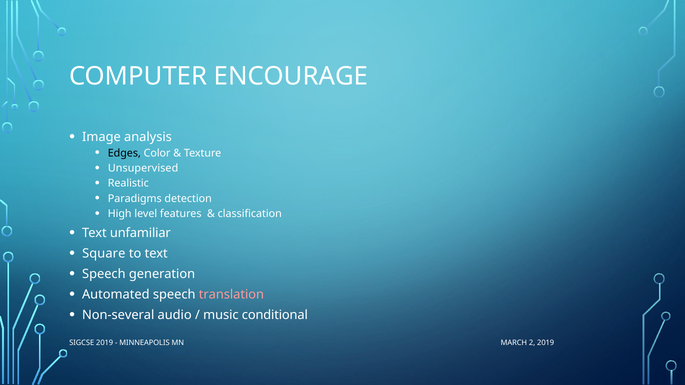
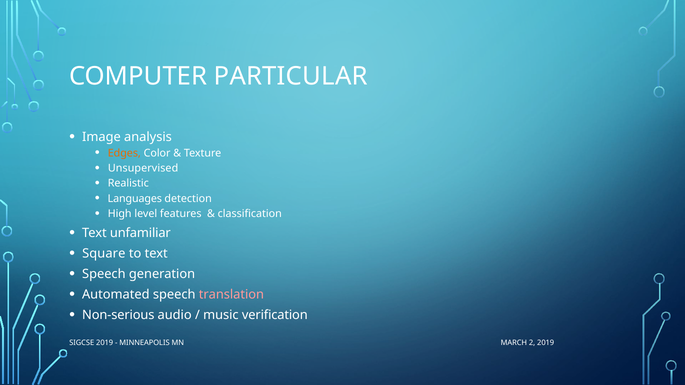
ENCOURAGE: ENCOURAGE -> PARTICULAR (291, 76)
Edges colour: black -> orange (124, 153)
Paradigms: Paradigms -> Languages (135, 199)
Non-several: Non-several -> Non-serious (118, 315)
conditional: conditional -> verification (275, 315)
